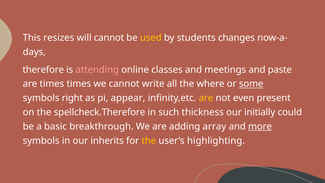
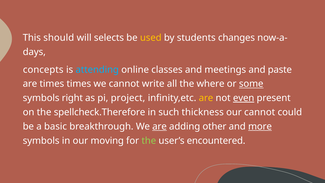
resizes: resizes -> should (59, 38)
will cannot: cannot -> selects (109, 38)
therefore: therefore -> concepts (43, 70)
attending colour: pink -> light blue (97, 70)
appear: appear -> project (128, 98)
even underline: none -> present (244, 98)
our initially: initially -> cannot (260, 112)
are underline: none -> present (160, 126)
array: array -> other (215, 126)
inherits: inherits -> moving (107, 140)
the colour: yellow -> light green (149, 140)
highlighting: highlighting -> encountered (216, 140)
